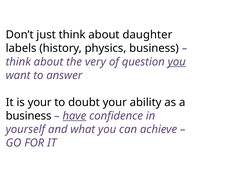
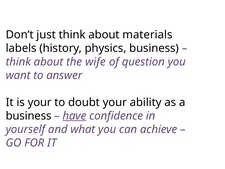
daughter: daughter -> materials (147, 35)
very: very -> wife (95, 62)
you underline: present -> none (177, 62)
